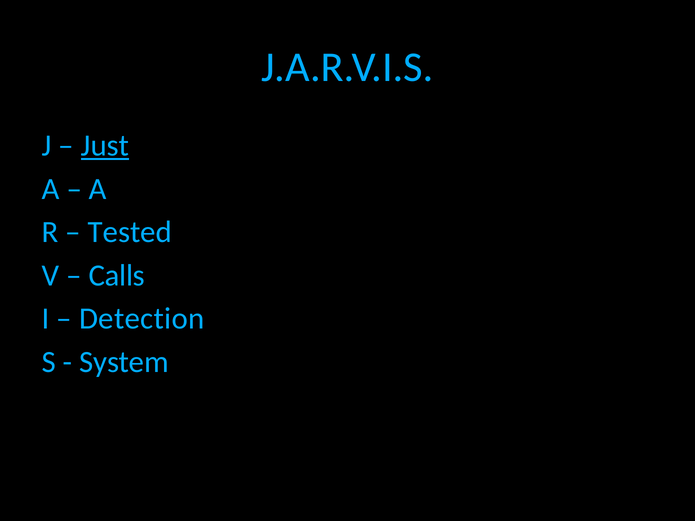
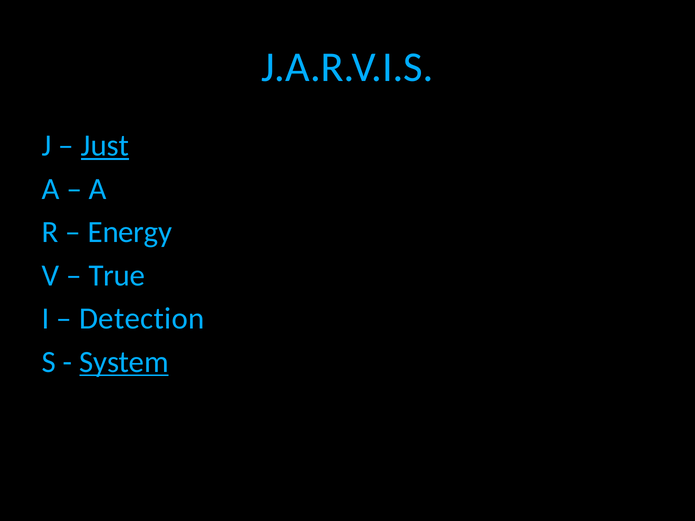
Tested: Tested -> Energy (130, 232)
Calls: Calls -> True (117, 276)
System underline: none -> present (124, 362)
